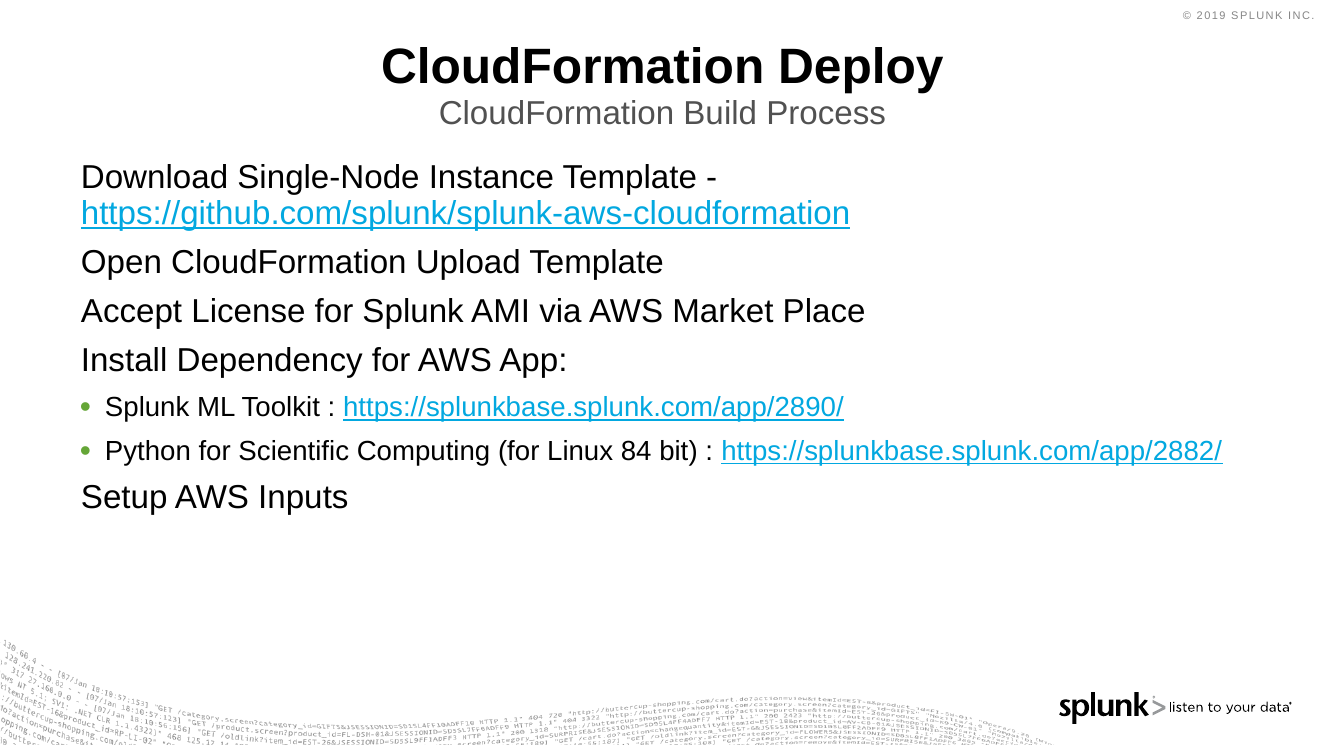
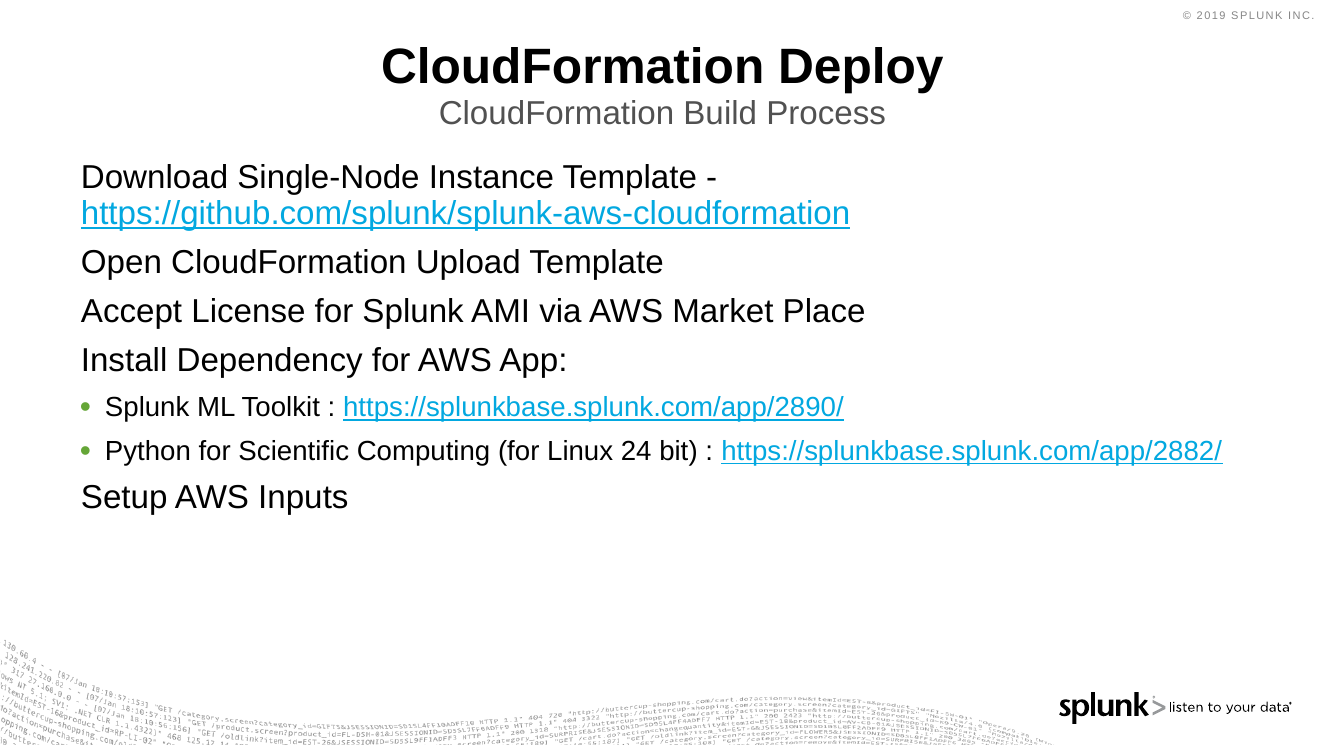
84: 84 -> 24 (636, 452)
